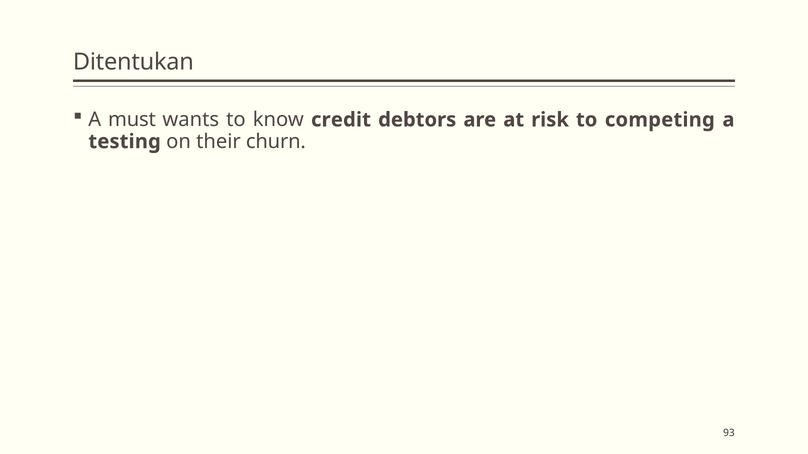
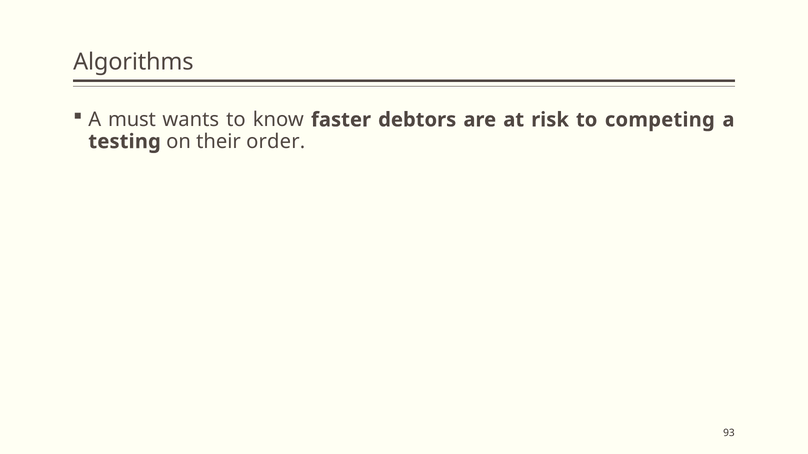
Ditentukan: Ditentukan -> Algorithms (133, 62)
credit: credit -> faster (341, 120)
churn: churn -> order (276, 142)
